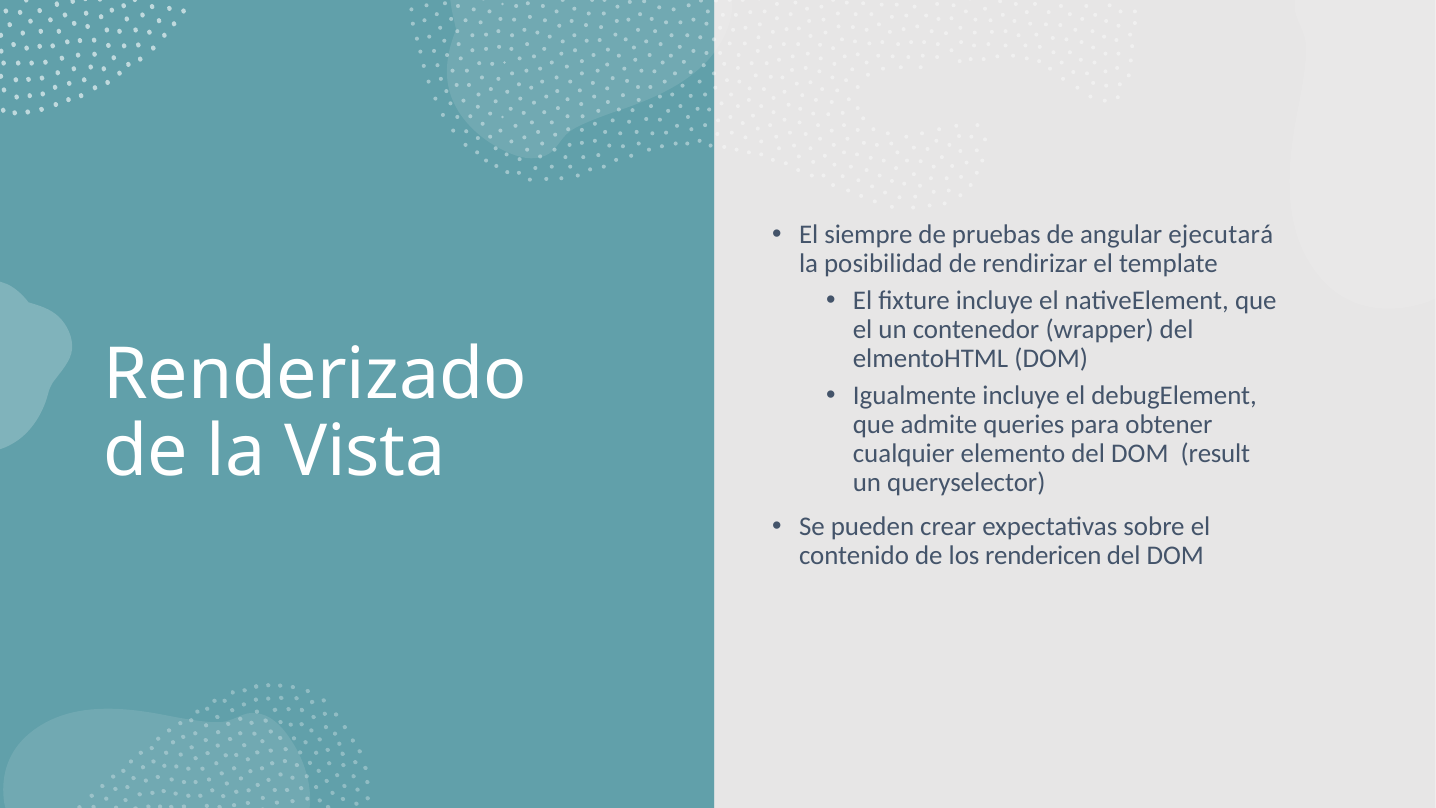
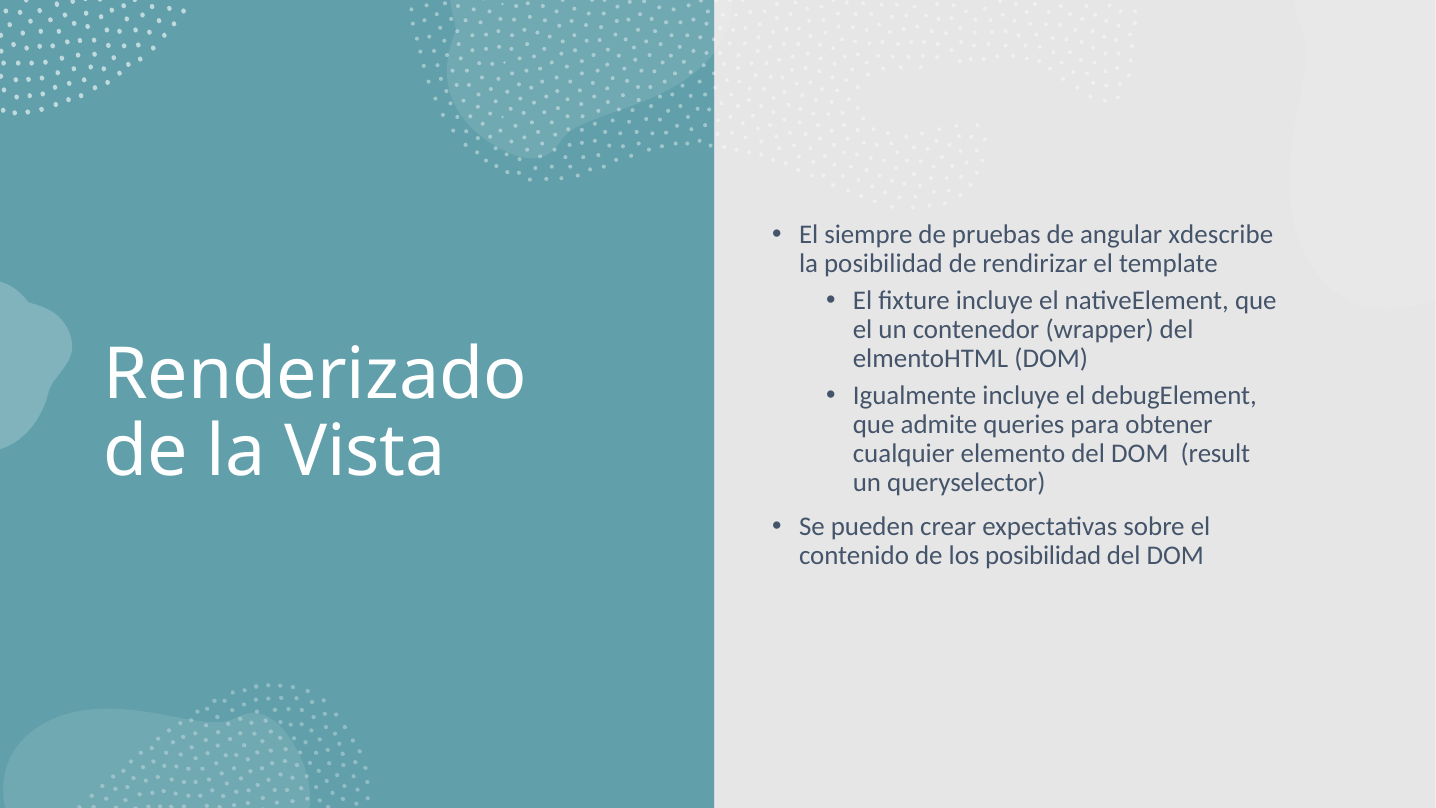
ejecutará: ejecutará -> xdescribe (1221, 235)
los rendericen: rendericen -> posibilidad (1043, 556)
